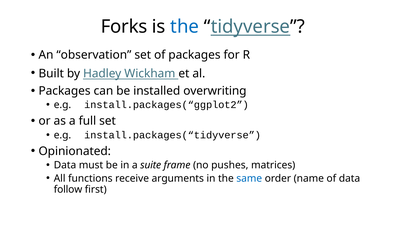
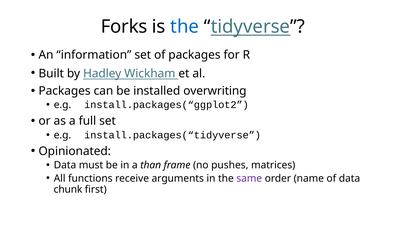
observation: observation -> information (94, 55)
suite: suite -> than (151, 165)
same colour: blue -> purple (249, 178)
follow: follow -> chunk (68, 189)
